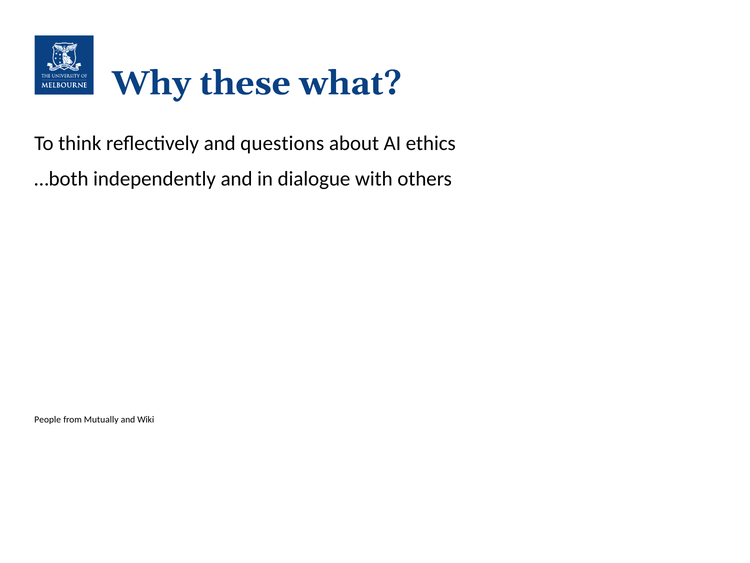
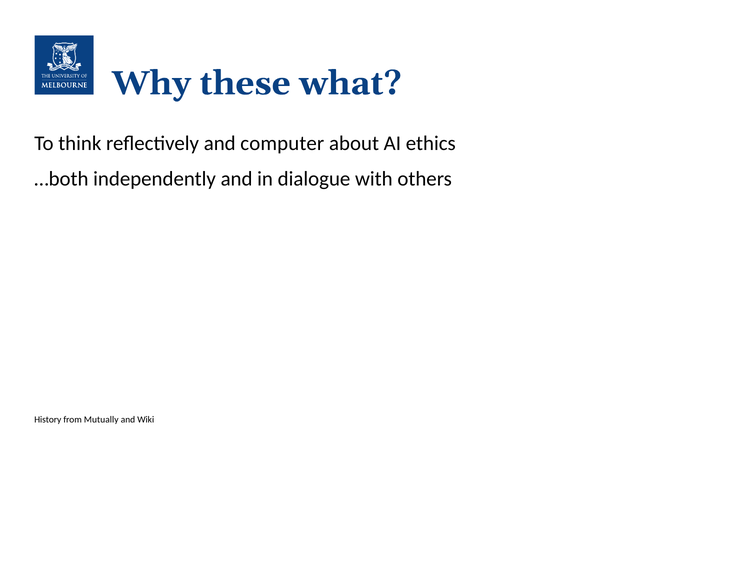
questions: questions -> computer (282, 143)
People: People -> History (48, 419)
